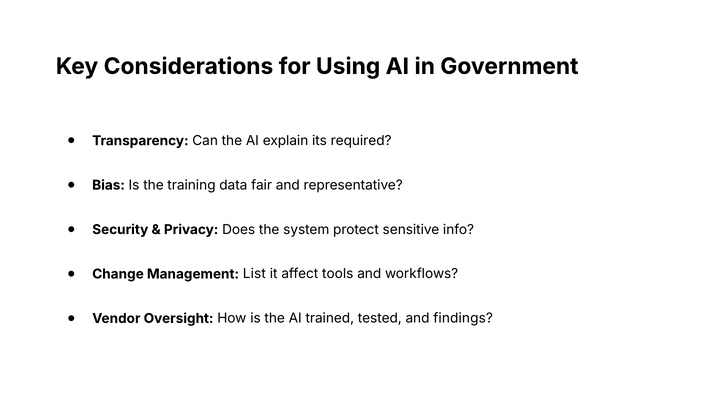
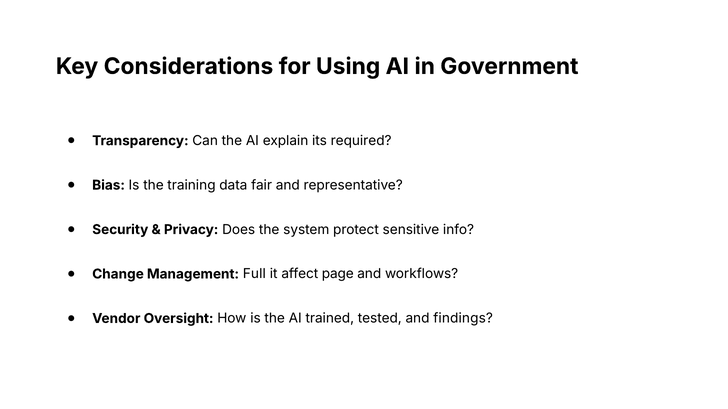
List: List -> Full (254, 274)
tools: tools -> page (338, 274)
